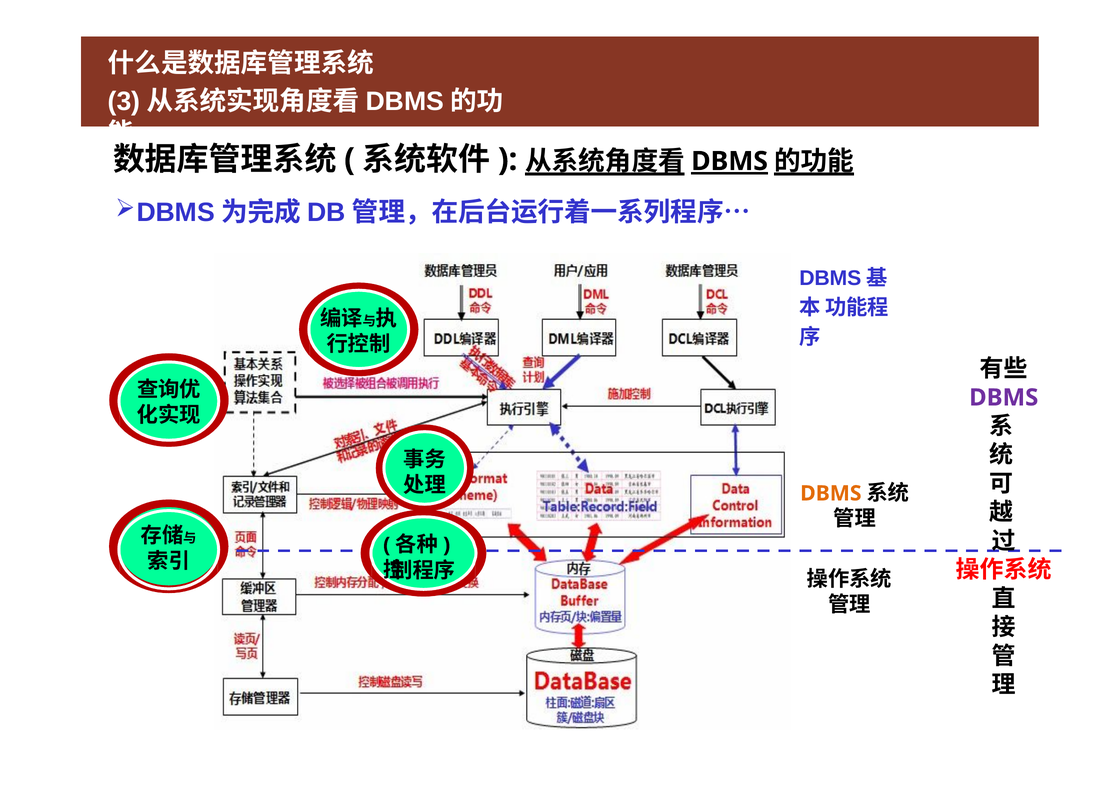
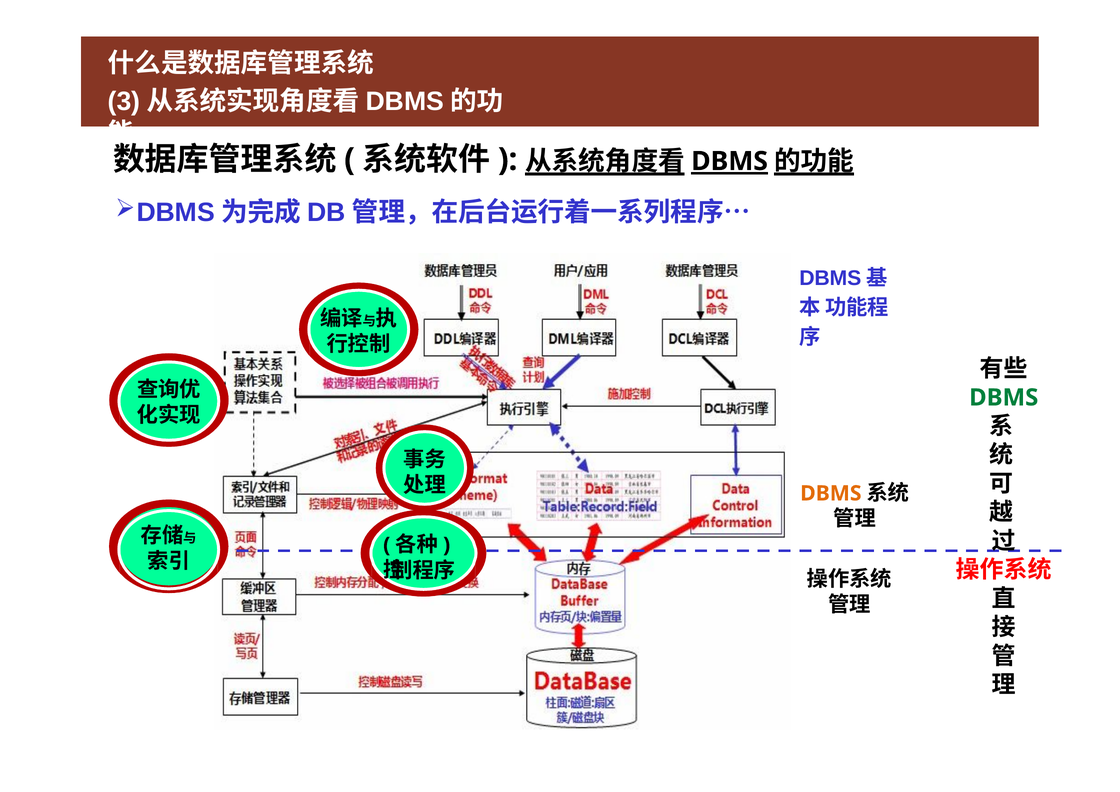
DBMS colour: purple -> green (1004, 398)
